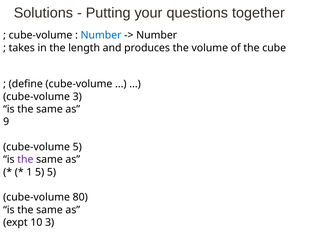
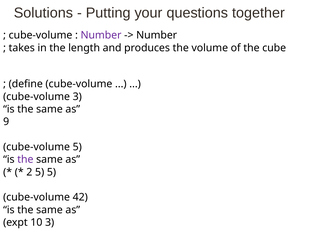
Number colour: blue -> purple (101, 35)
1: 1 -> 2 (29, 172)
80: 80 -> 42 (80, 197)
